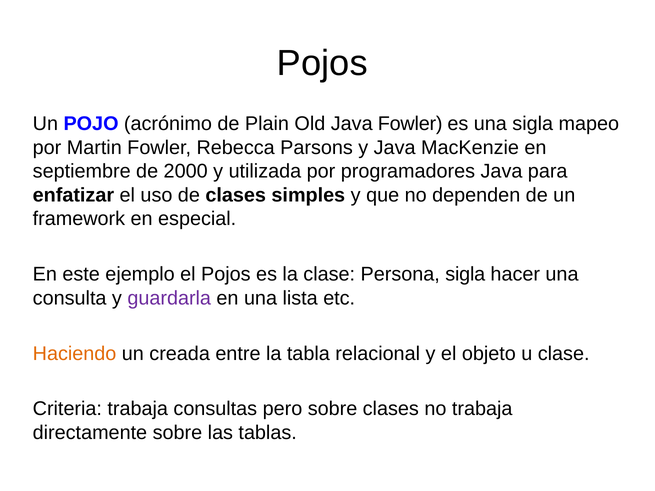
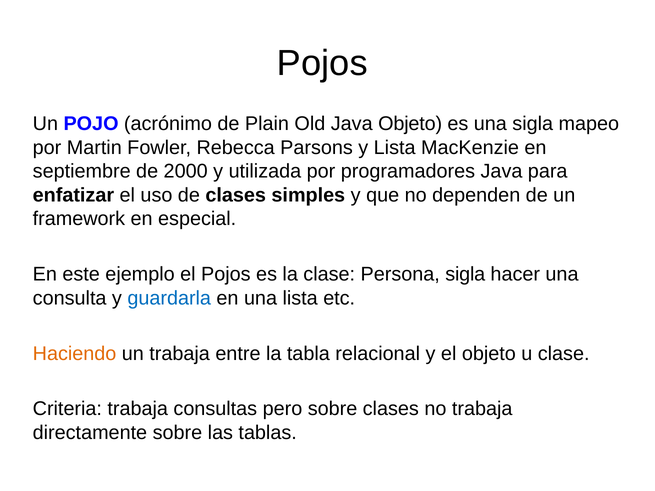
Java Fowler: Fowler -> Objeto (410, 124)
y Java: Java -> Lista (395, 148)
guardarla colour: purple -> blue (169, 298)
un creada: creada -> trabaja (180, 354)
